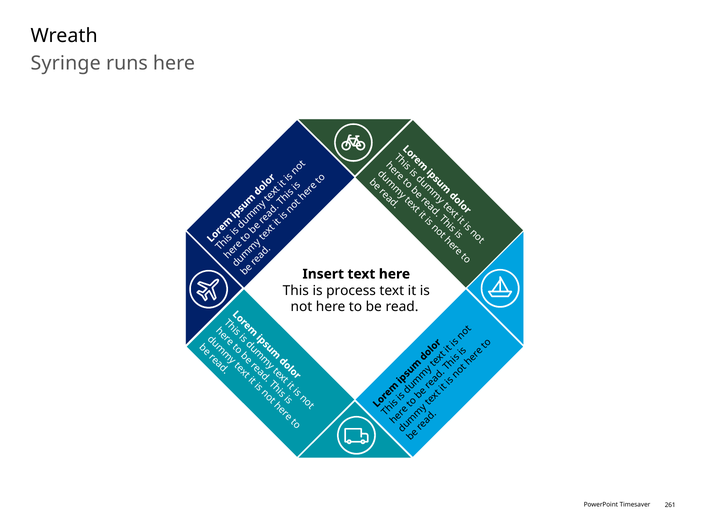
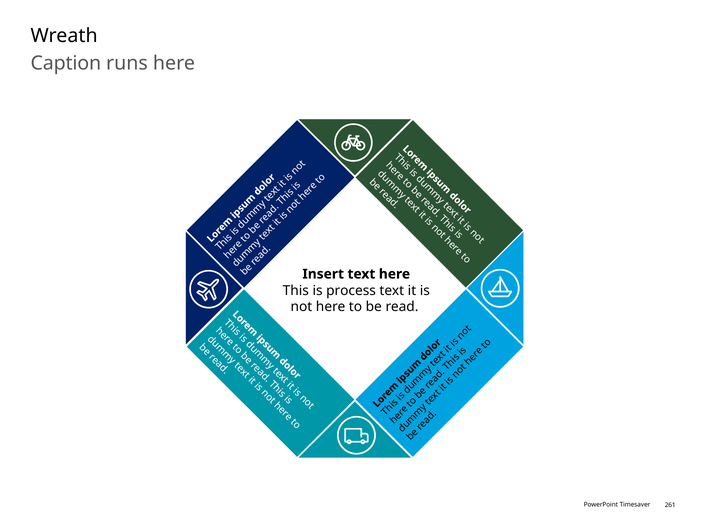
Syringe: Syringe -> Caption (66, 63)
